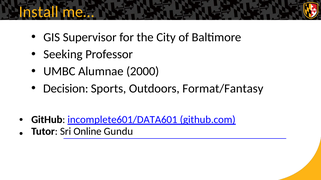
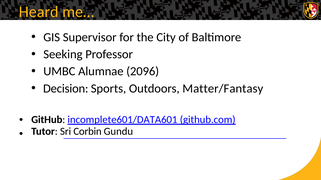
Install: Install -> Heard (39, 12)
2000: 2000 -> 2096 (143, 72)
Format/Fantasy: Format/Fantasy -> Matter/Fantasy (223, 89)
Online: Online -> Corbin (87, 132)
